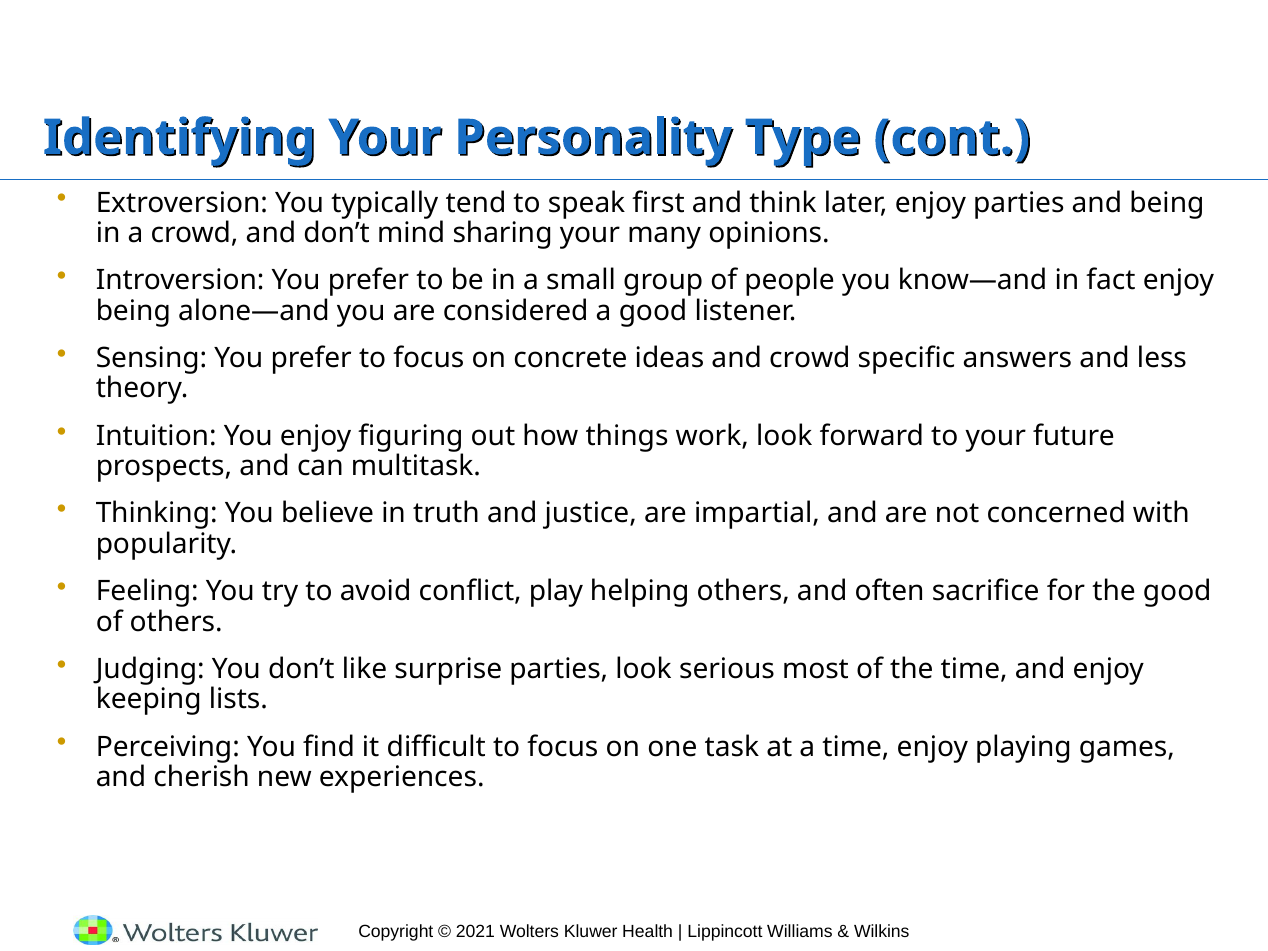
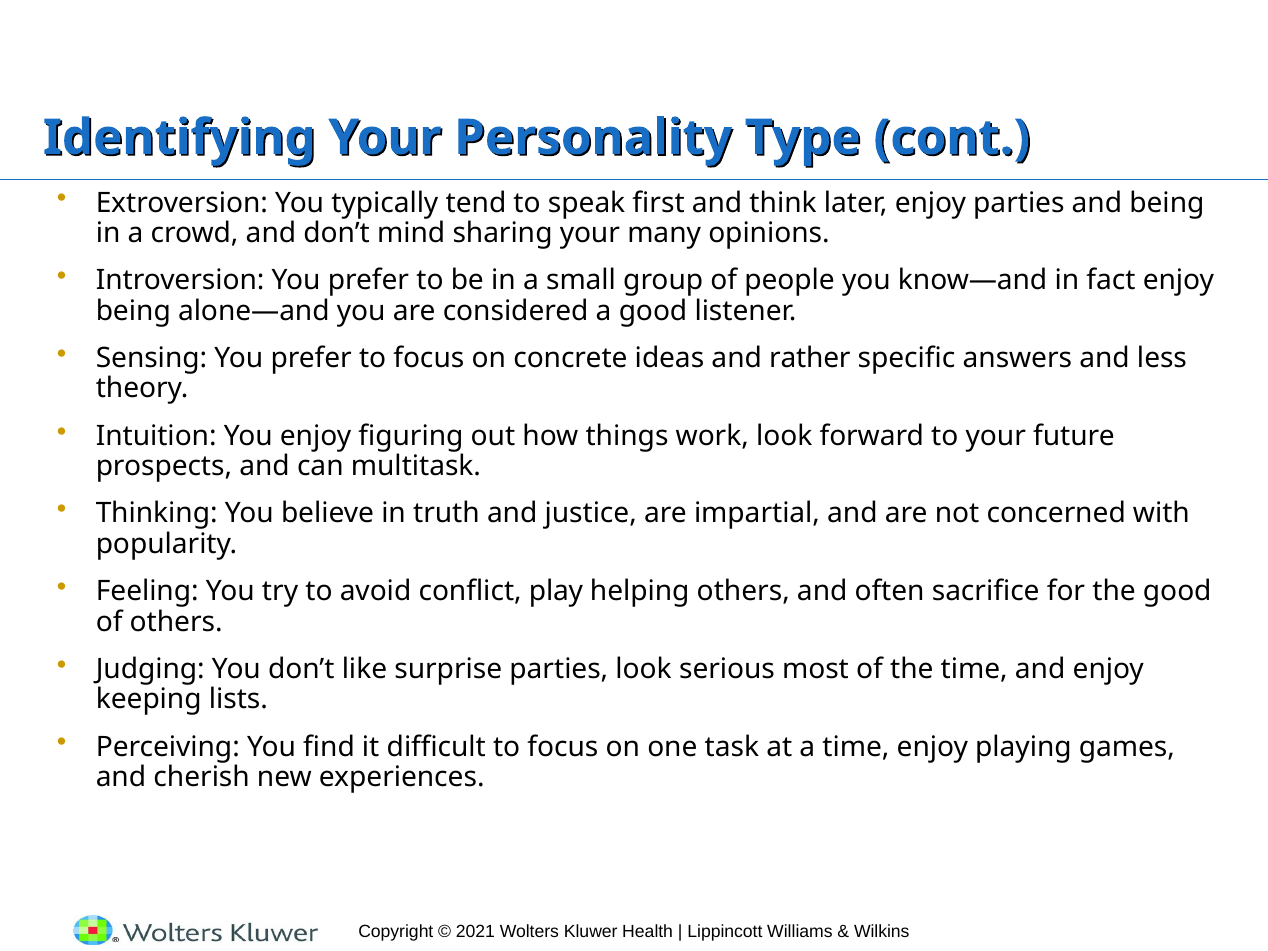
and crowd: crowd -> rather (810, 358)
